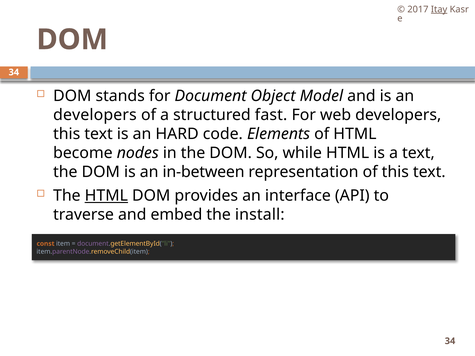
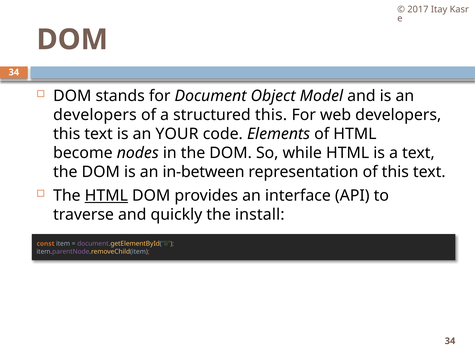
Itay underline: present -> none (439, 9)
structured fast: fast -> this (271, 115)
HARD: HARD -> YOUR (177, 134)
embed: embed -> quickly (176, 215)
